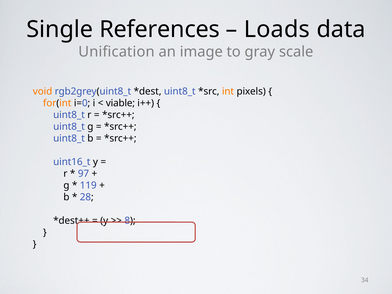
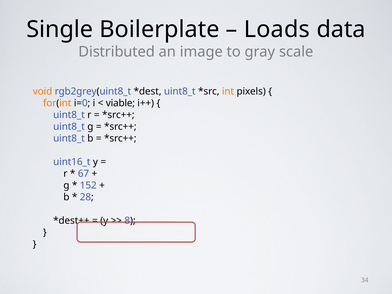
References: References -> Boilerplate (159, 29)
Unification: Unification -> Distributed (117, 52)
97: 97 -> 67 (83, 174)
119: 119 -> 152 (88, 185)
